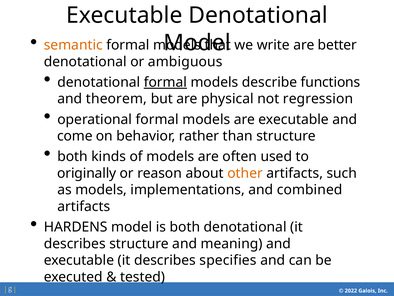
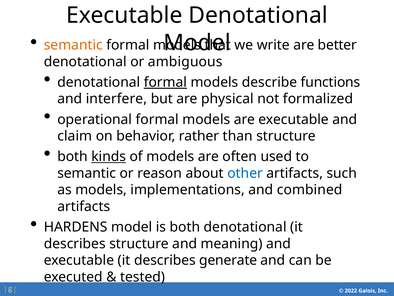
theorem: theorem -> interfere (116, 99)
regression: regression -> formalized (318, 99)
come: come -> claim (75, 136)
kinds underline: none -> present (109, 156)
originally: originally -> semantic (87, 173)
other colour: orange -> blue (245, 173)
specifies: specifies -> generate (228, 260)
